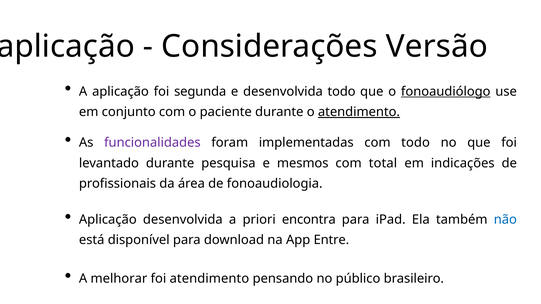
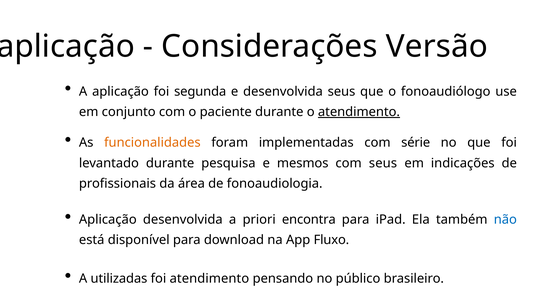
desenvolvida todo: todo -> seus (342, 92)
fonoaudiólogo underline: present -> none (446, 92)
funcionalidades colour: purple -> orange (152, 143)
com todo: todo -> série (416, 143)
com total: total -> seus (383, 163)
Entre: Entre -> Fluxo (331, 240)
melhorar: melhorar -> utilizadas (119, 279)
